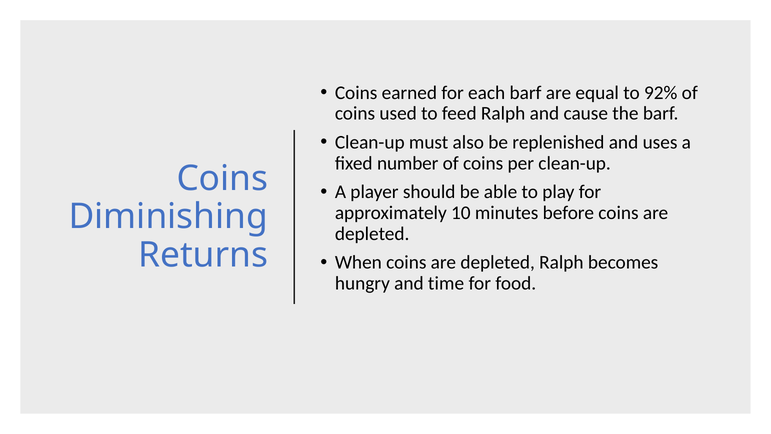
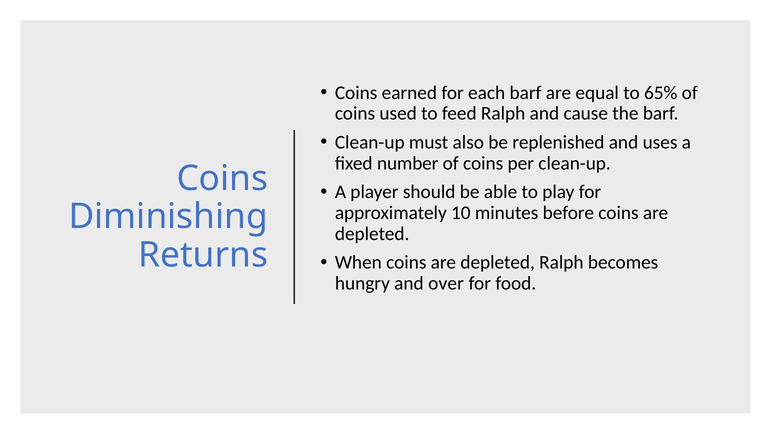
92%: 92% -> 65% (661, 93)
time: time -> over (446, 283)
